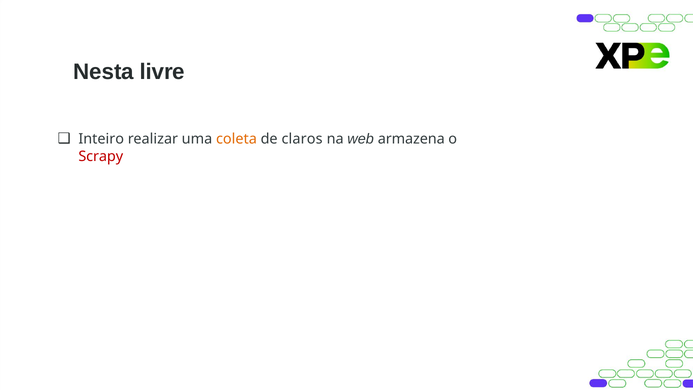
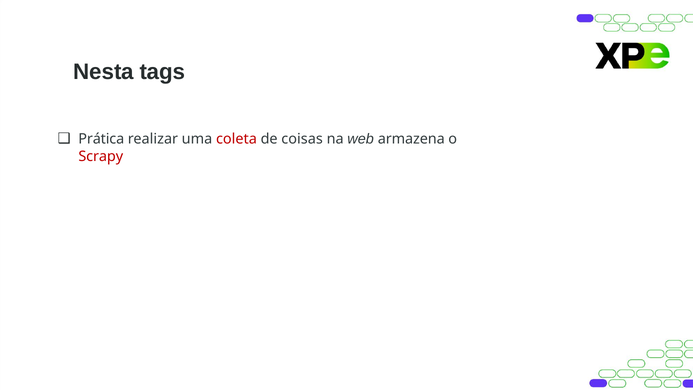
livre: livre -> tags (162, 72)
Inteiro: Inteiro -> Prática (101, 139)
coleta colour: orange -> red (236, 139)
claros: claros -> coisas (302, 139)
